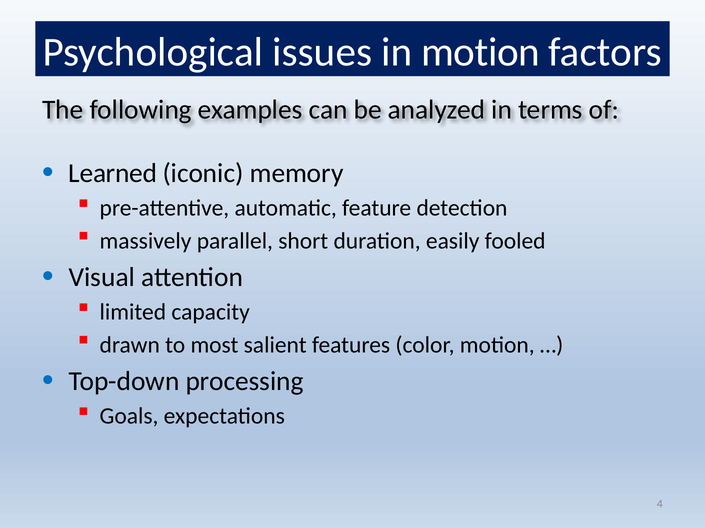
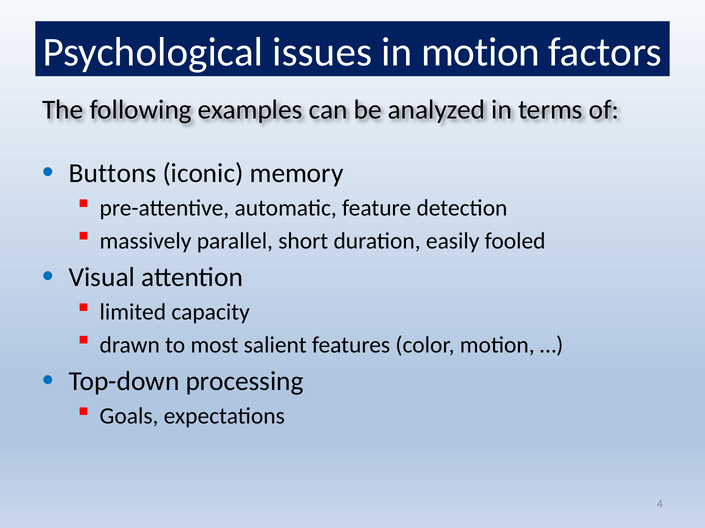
Learned: Learned -> Buttons (113, 173)
